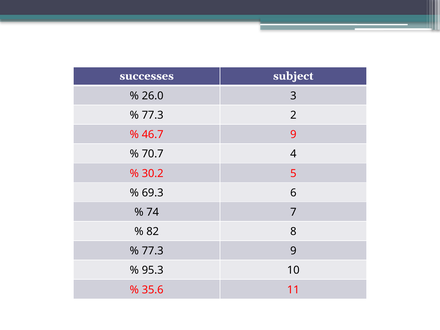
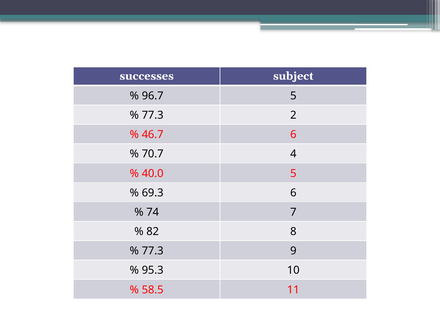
26.0: 26.0 -> 96.7 (153, 96)
3: 3 -> 5 (293, 96)
9: 9 -> 6 (293, 135)
30.2: 30.2 -> 40.0 (153, 173)
35.6: 35.6 -> 58.5 (153, 290)
